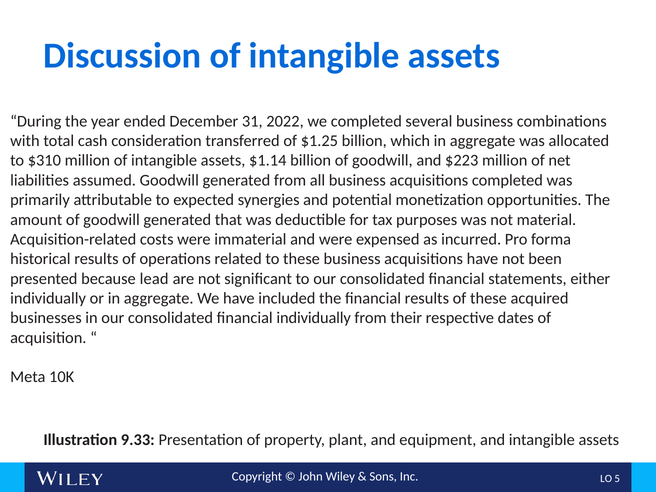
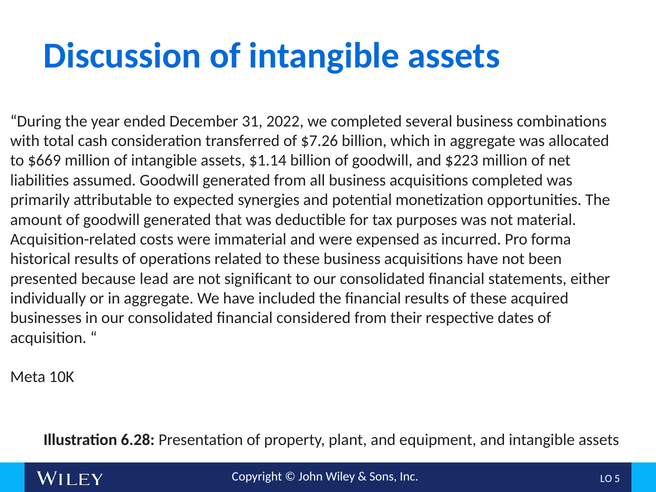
$1.25: $1.25 -> $7.26 (319, 141)
$310: $310 -> $669 (44, 161)
financial individually: individually -> considered (314, 318)
9.33: 9.33 -> 6.28 (138, 440)
